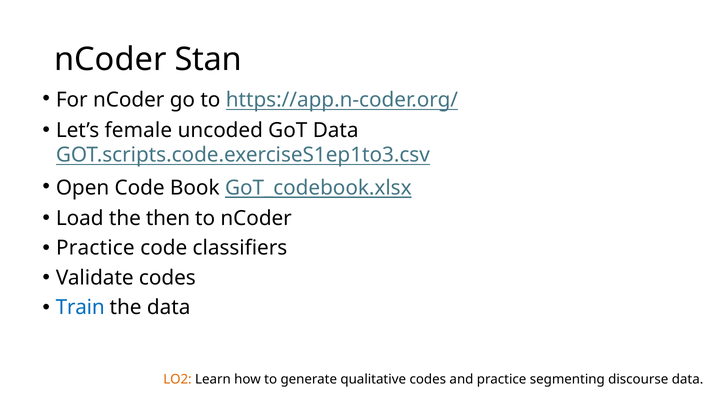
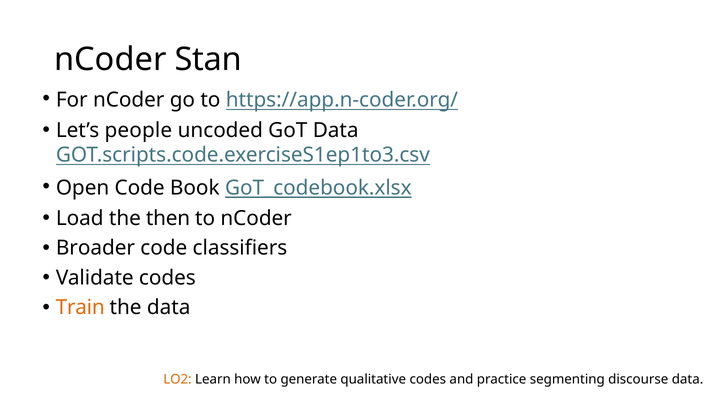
female: female -> people (138, 130)
Practice: Practice -> Broader (95, 248)
Train colour: blue -> orange (80, 308)
